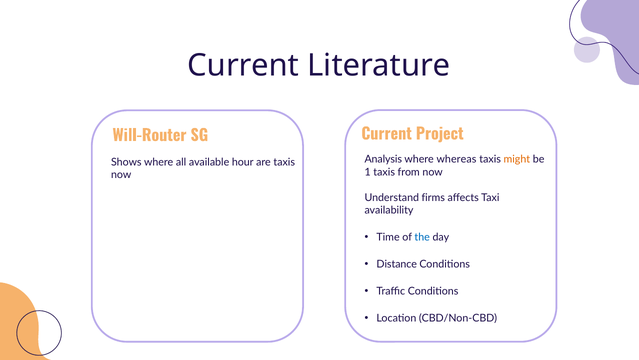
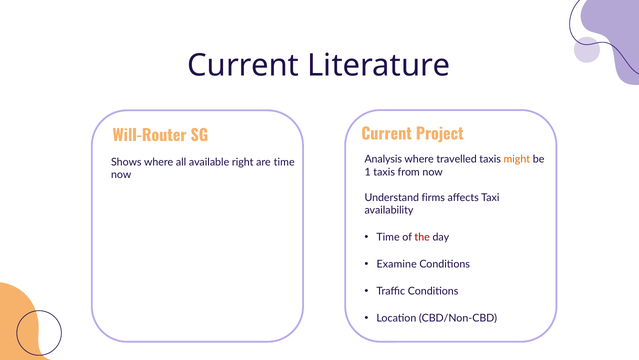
whereas: whereas -> travelled (457, 159)
hour: hour -> right (243, 162)
are taxis: taxis -> time (284, 162)
the colour: blue -> red (422, 237)
Distance: Distance -> Examine (397, 264)
